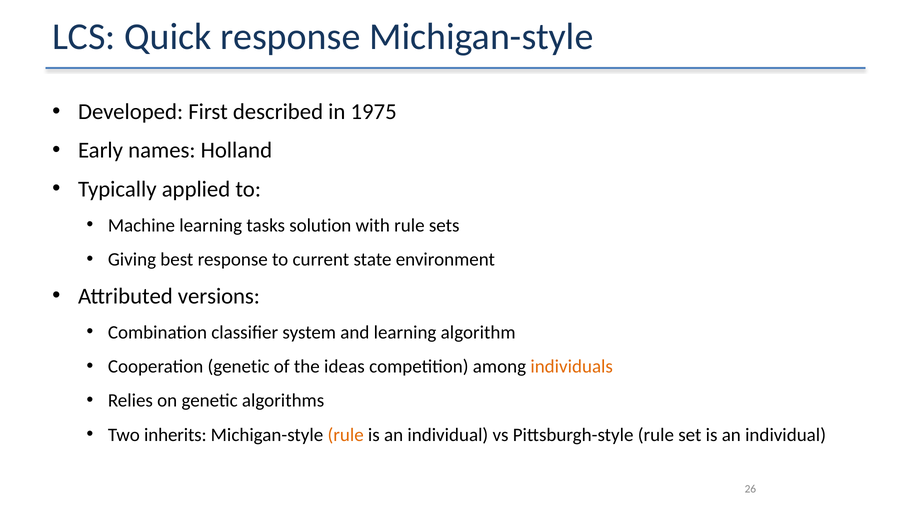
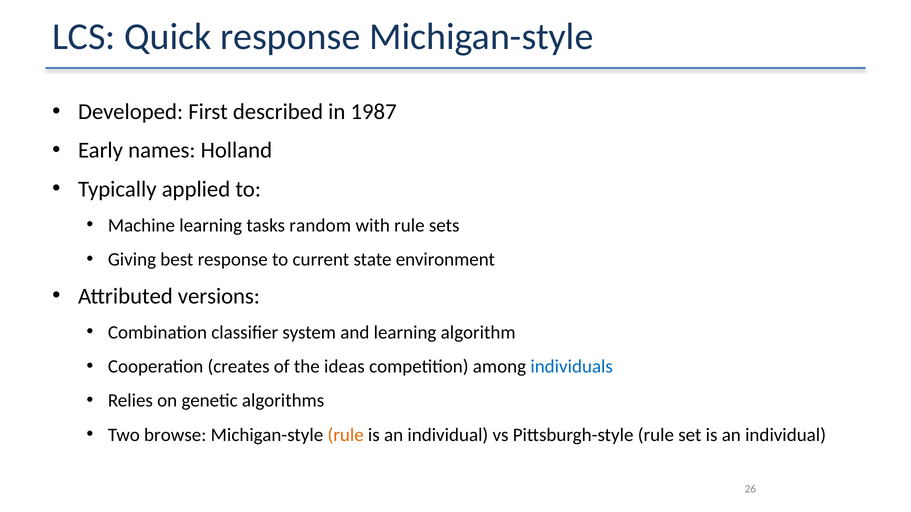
1975: 1975 -> 1987 (374, 112)
solution: solution -> random (320, 225)
Cooperation genetic: genetic -> creates (239, 367)
individuals colour: orange -> blue (572, 367)
inherits: inherits -> browse (175, 435)
